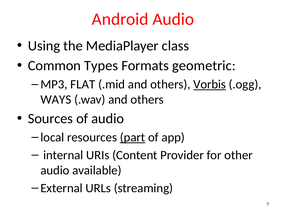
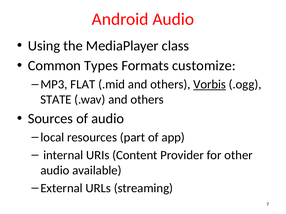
geometric: geometric -> customize (204, 66)
WAYS: WAYS -> STATE (56, 100)
part underline: present -> none (133, 138)
